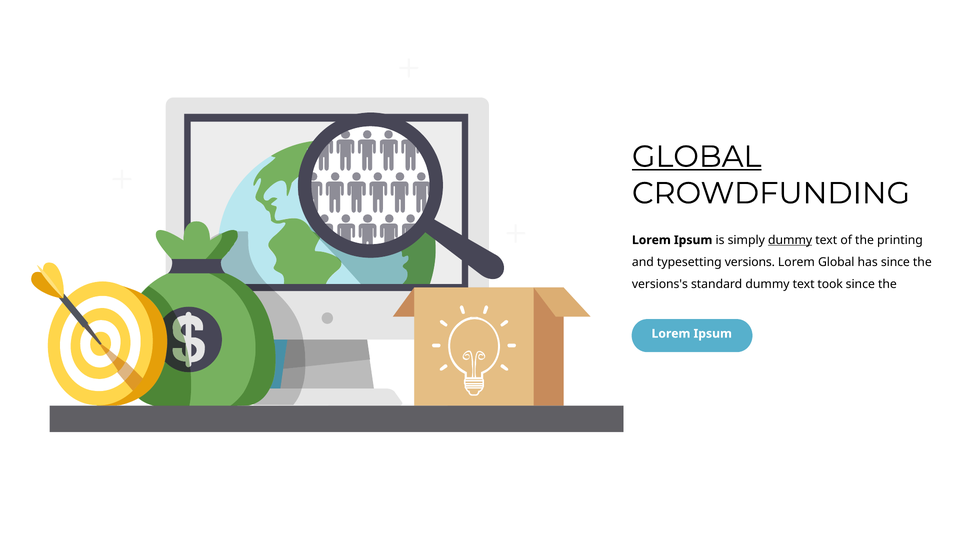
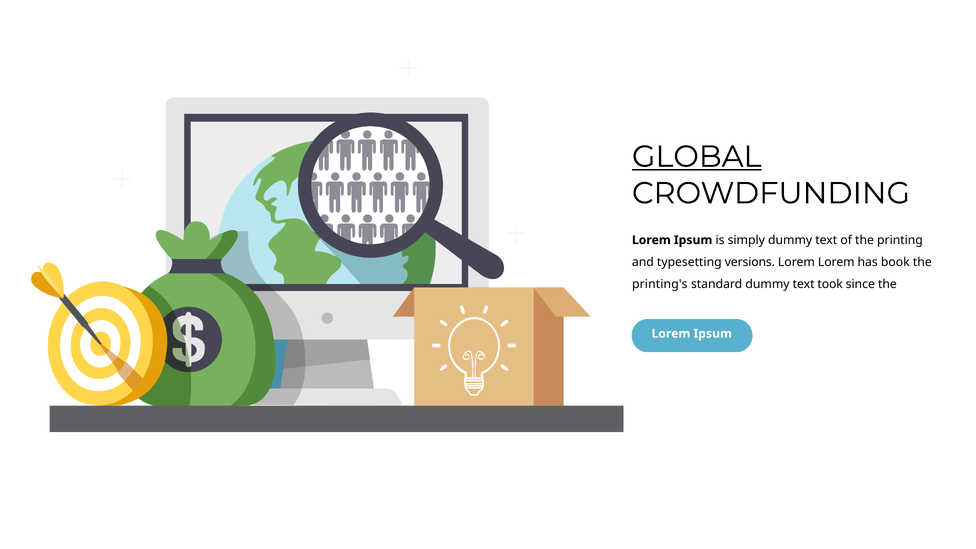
dummy underline: present -> none (790, 240)
Lorem Global: Global -> Lorem (836, 262)
has since: since -> book (895, 262)
versions's: versions's -> printing's (660, 284)
